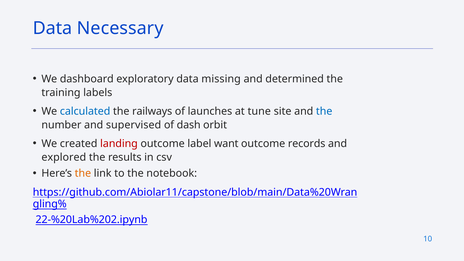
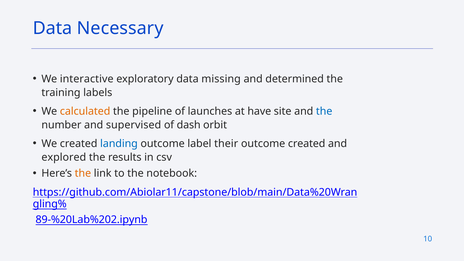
dashboard: dashboard -> interactive (87, 79)
calculated colour: blue -> orange (85, 111)
railways: railways -> pipeline (152, 111)
tune: tune -> have (259, 111)
landing colour: red -> blue (119, 144)
want: want -> their (226, 144)
outcome records: records -> created (307, 144)
22-%20Lab%202.ipynb: 22-%20Lab%202.ipynb -> 89-%20Lab%202.ipynb (91, 220)
